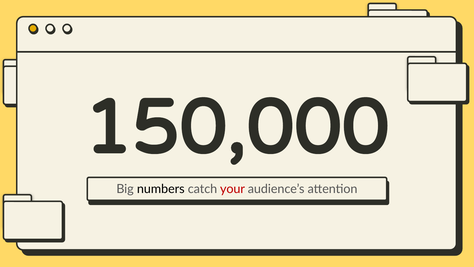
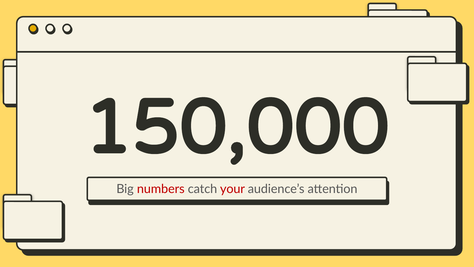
numbers colour: black -> red (161, 189)
